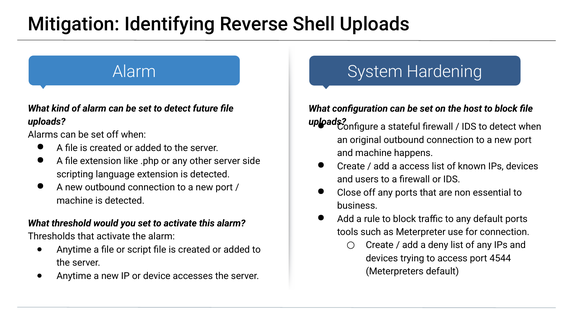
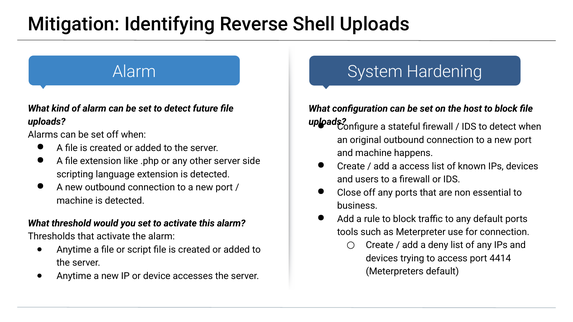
4544: 4544 -> 4414 (500, 259)
